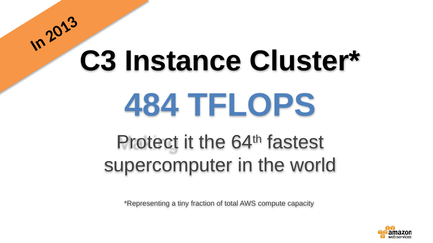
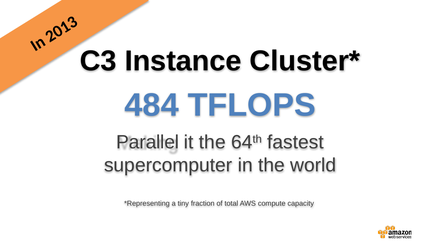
Protect: Protect -> Parallel (148, 143)
